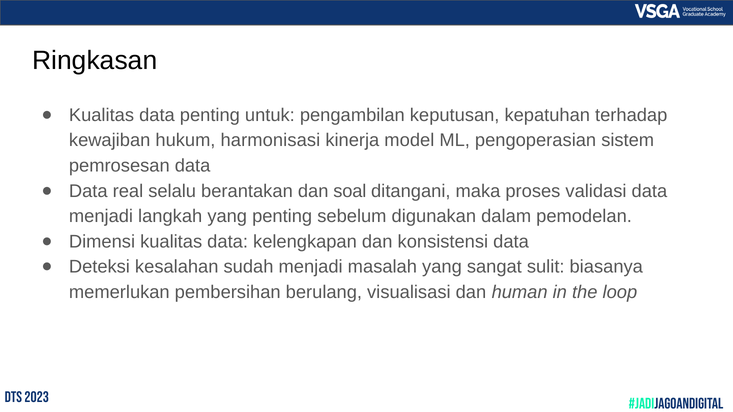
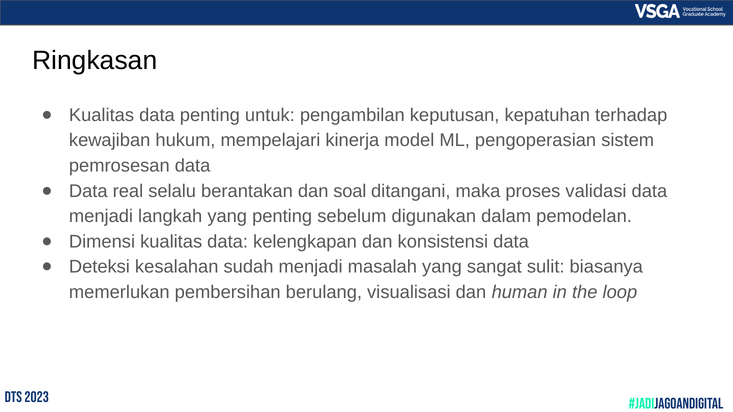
harmonisasi: harmonisasi -> mempelajari (270, 141)
